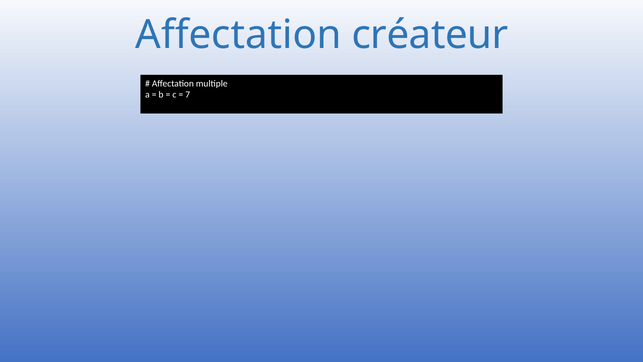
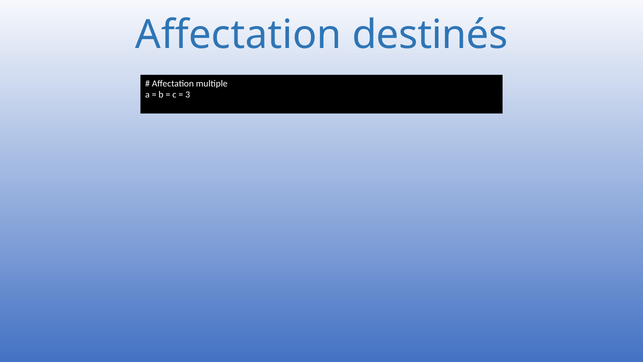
créateur: créateur -> destinés (430, 35)
7: 7 -> 3 (188, 95)
